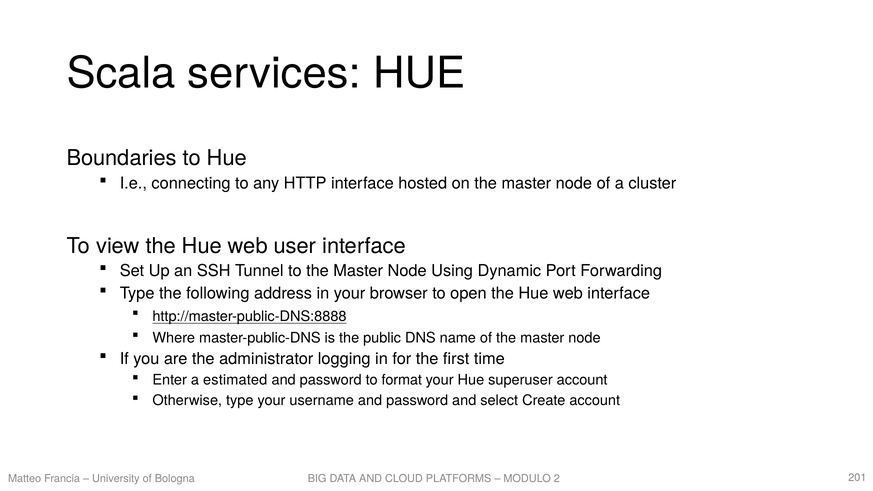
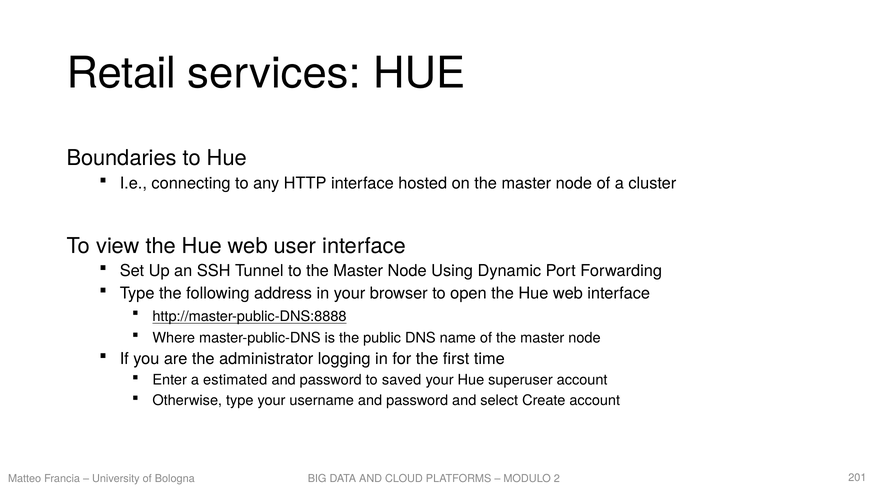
Scala: Scala -> Retail (121, 73)
format: format -> saved (402, 380)
